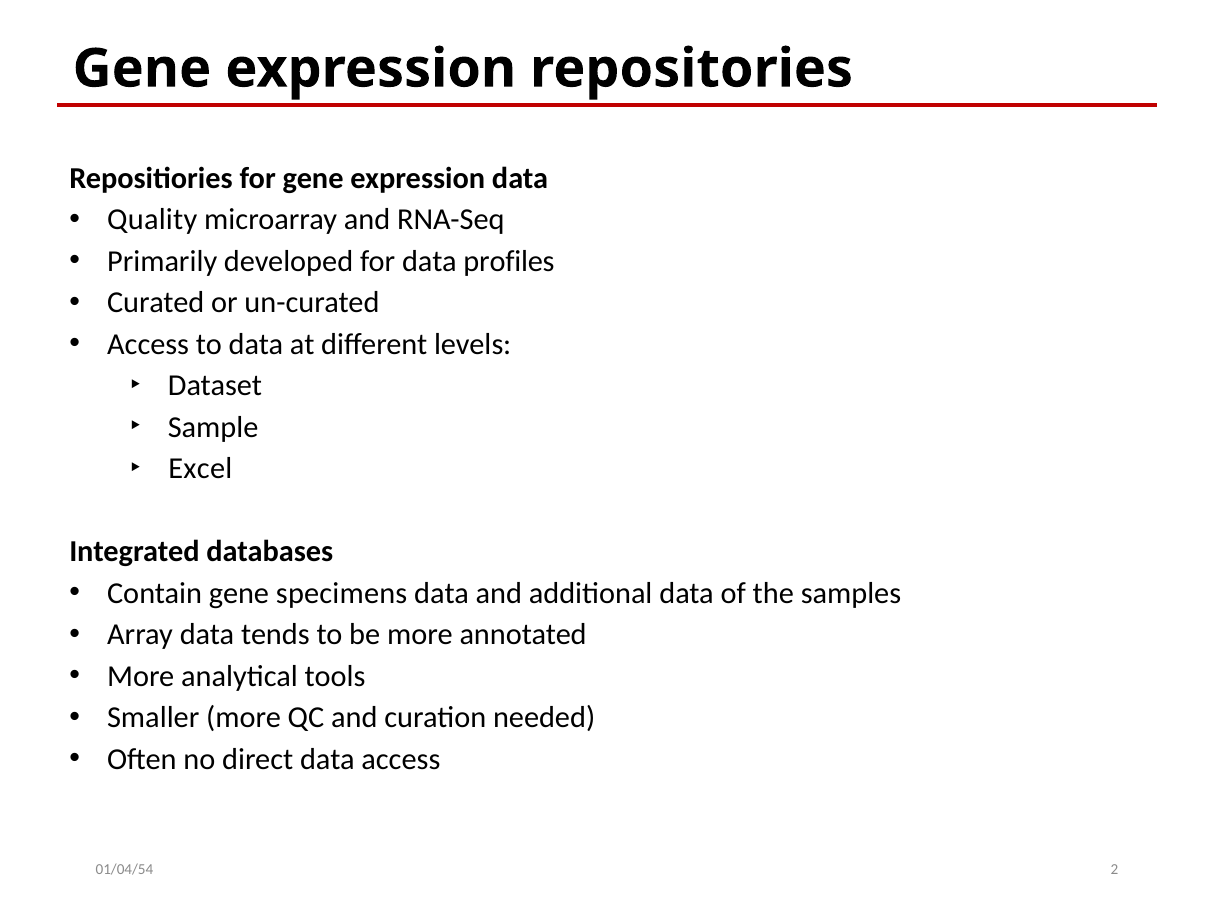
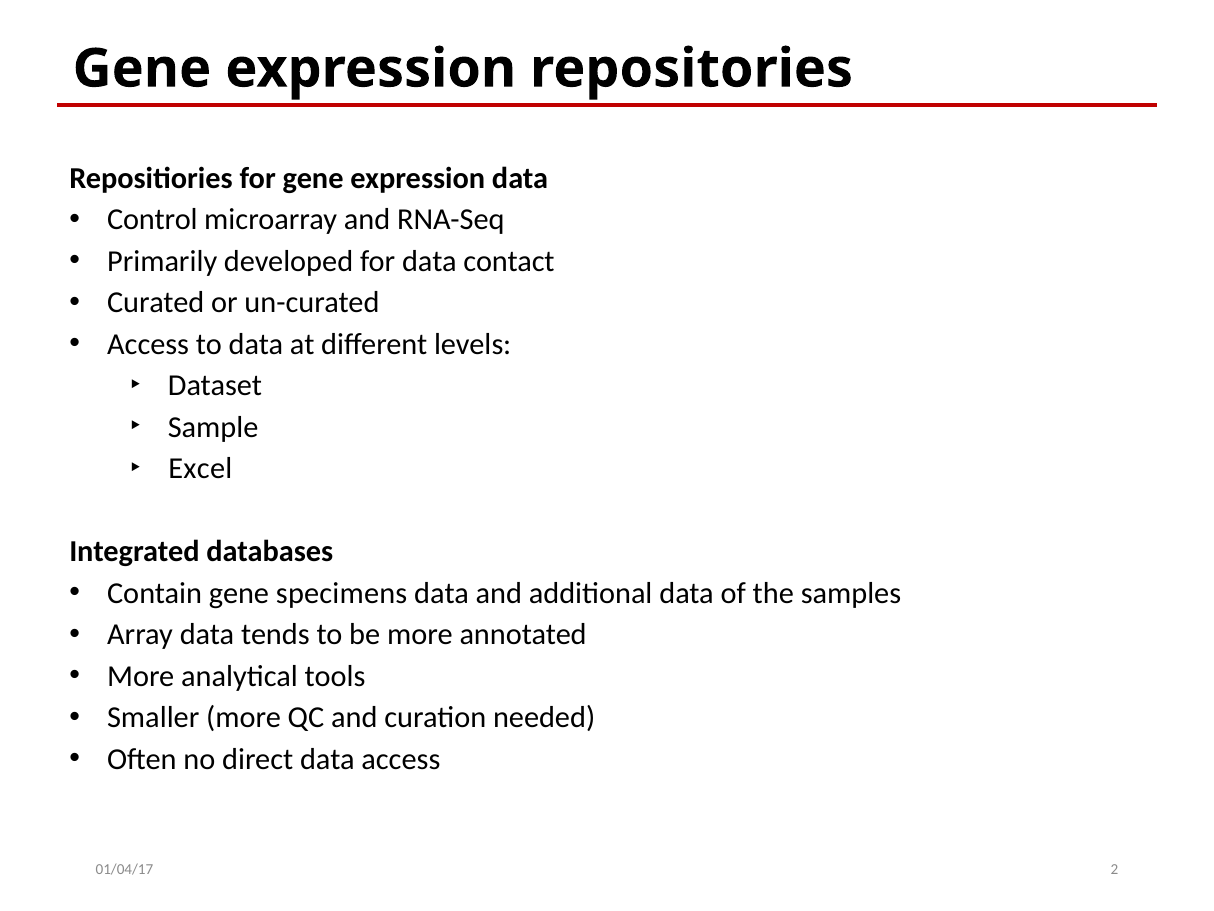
Quality: Quality -> Control (152, 220)
profiles: profiles -> contact (509, 261)
01/04/54: 01/04/54 -> 01/04/17 (124, 869)
